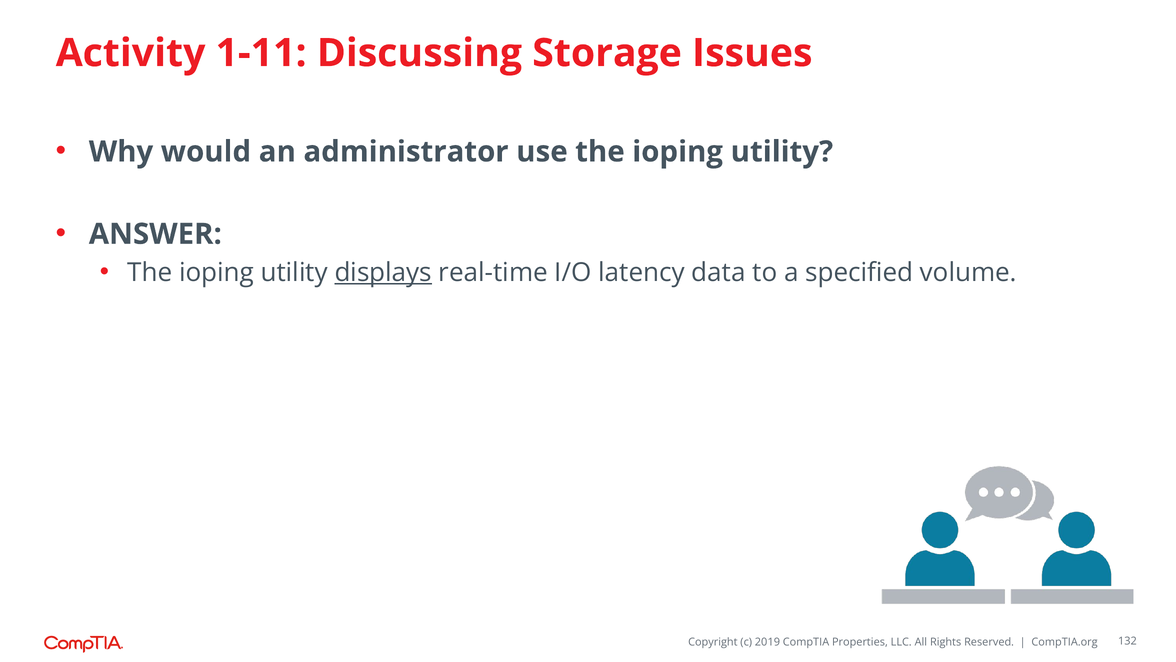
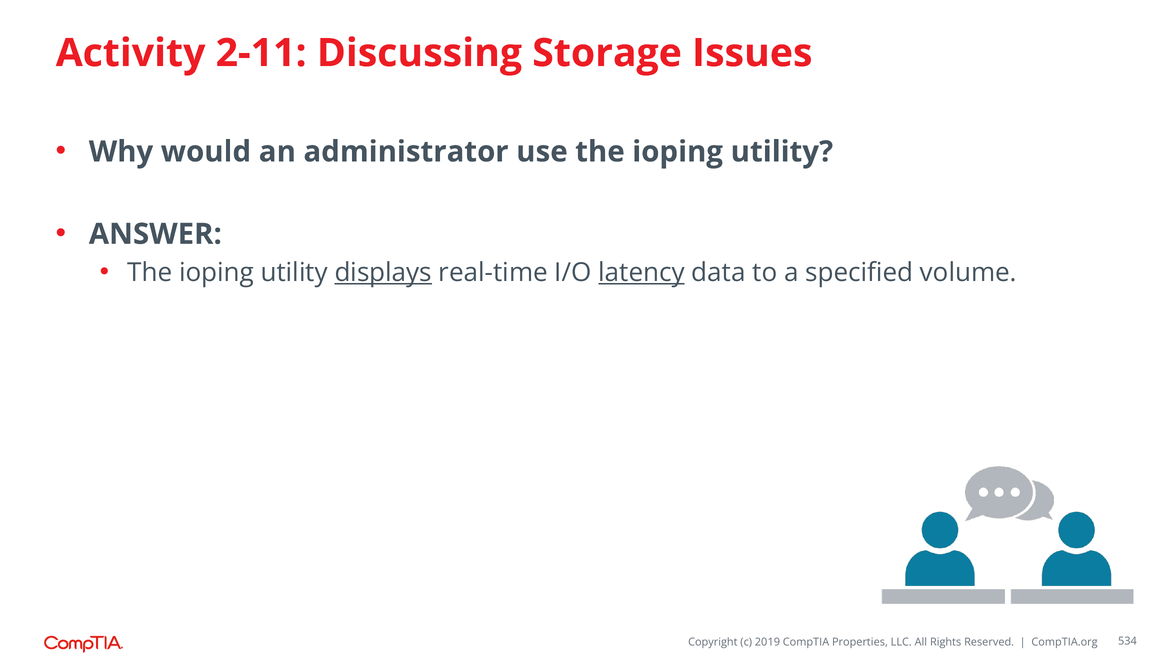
1-11: 1-11 -> 2-11 (261, 53)
latency underline: none -> present (641, 272)
132: 132 -> 534 (1127, 641)
